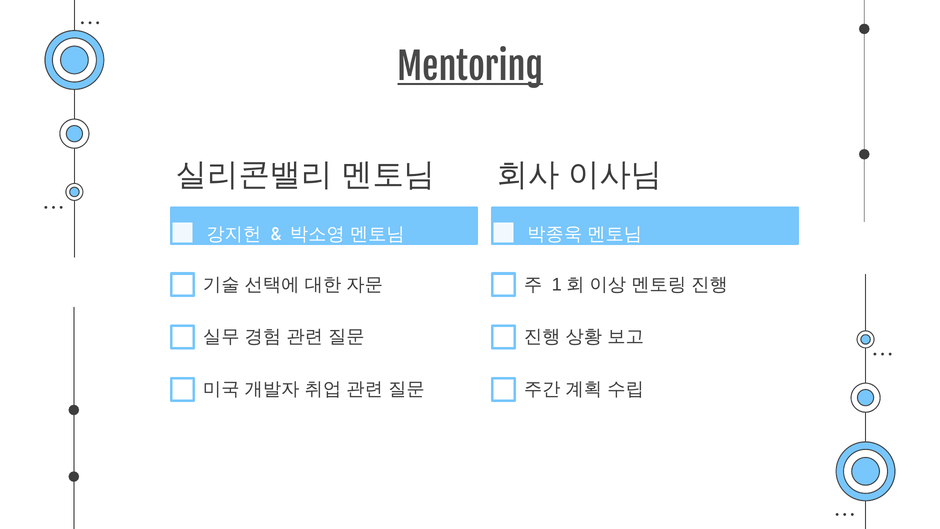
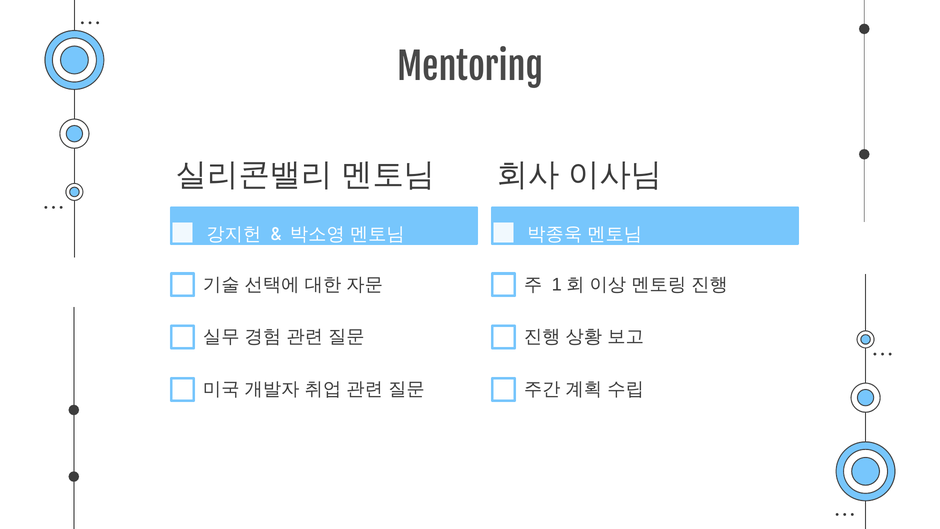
Mentoring underline: present -> none (470, 68)
